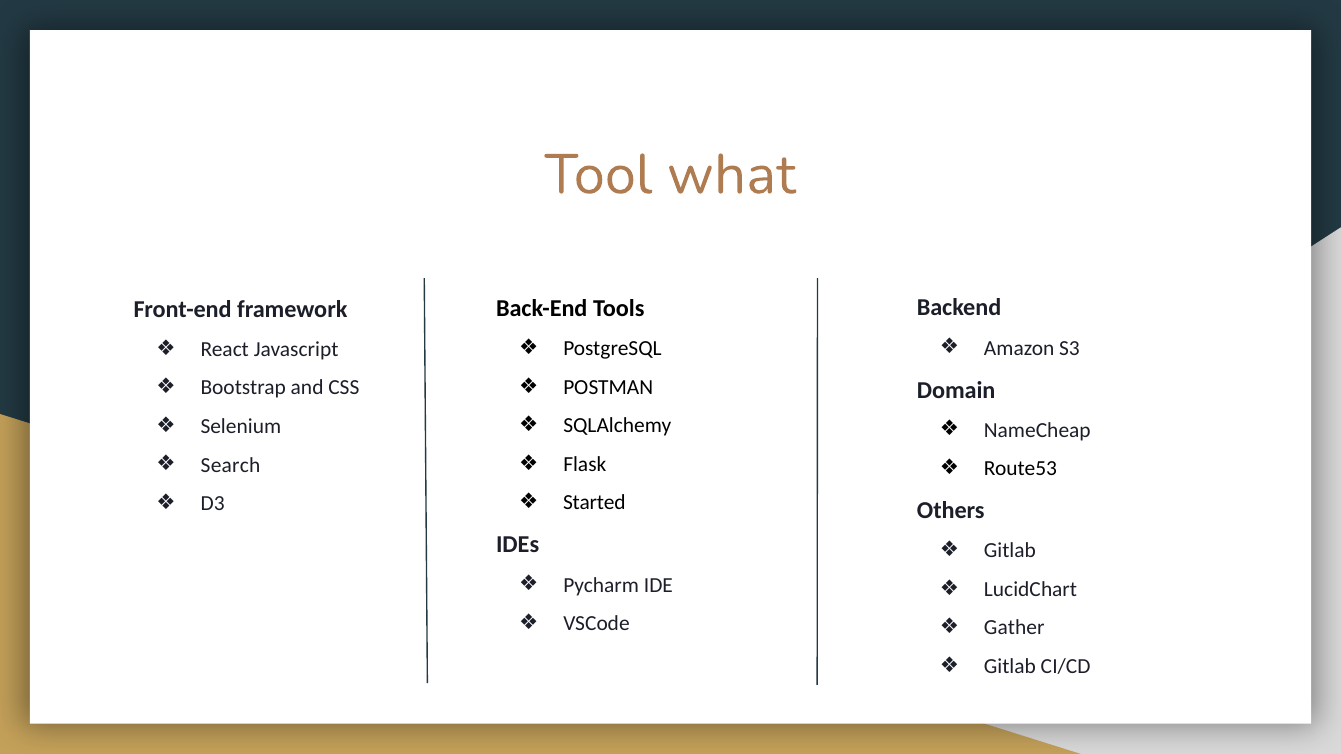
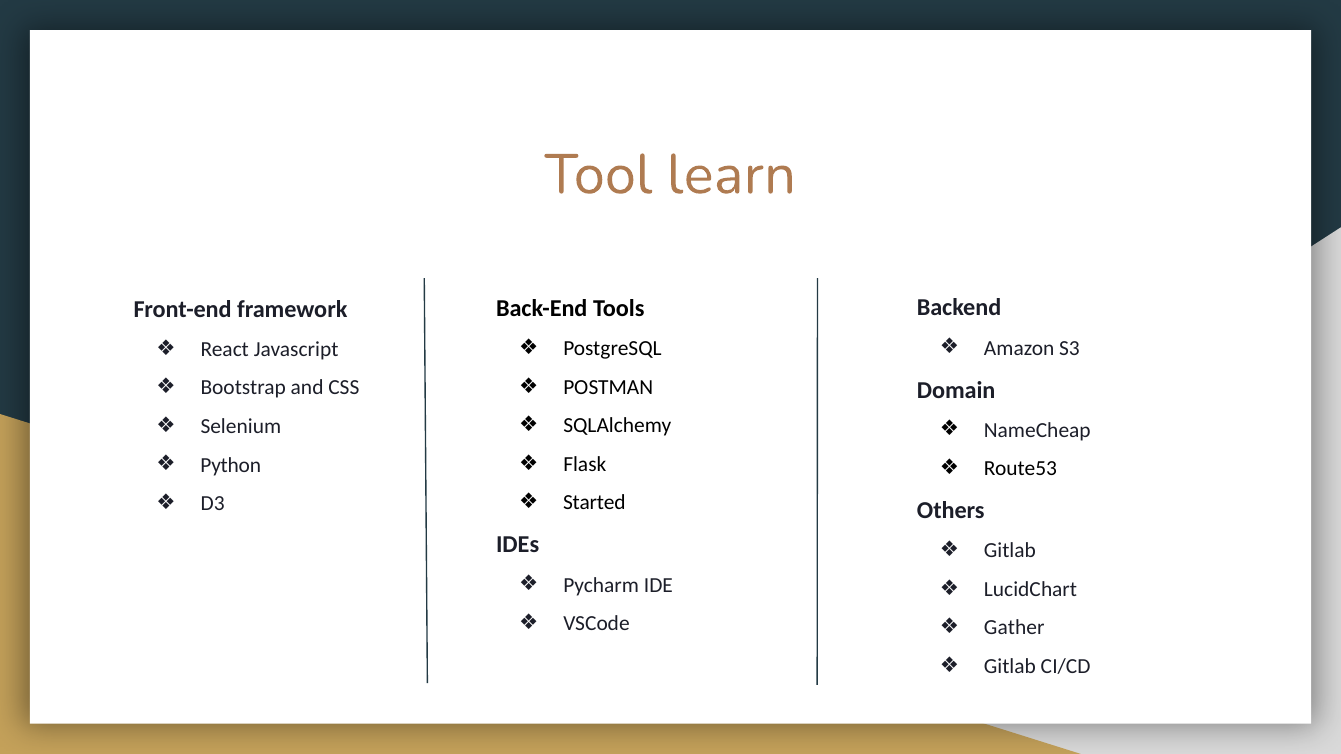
what: what -> learn (731, 175)
Search: Search -> Python (231, 465)
